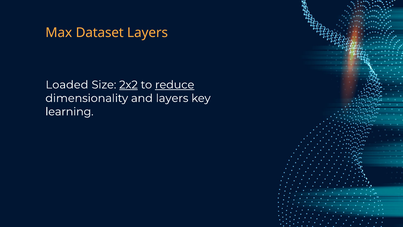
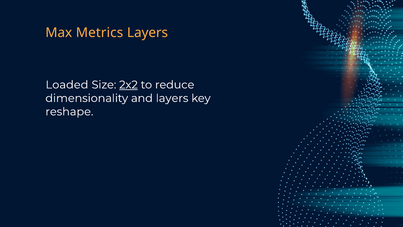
Dataset: Dataset -> Metrics (100, 33)
reduce underline: present -> none (175, 85)
learning: learning -> reshape (69, 112)
